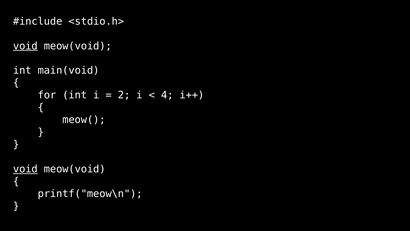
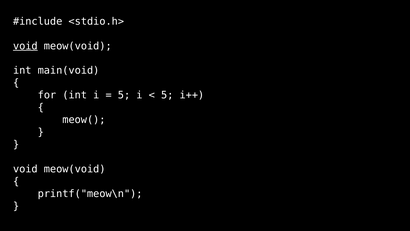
2: 2 -> 5 (124, 95)
4: 4 -> 5 (167, 95)
void underline: present -> none (25, 169)
